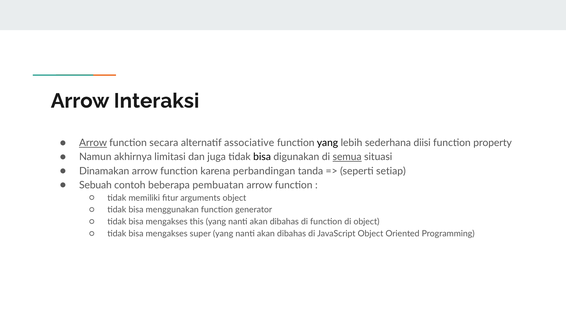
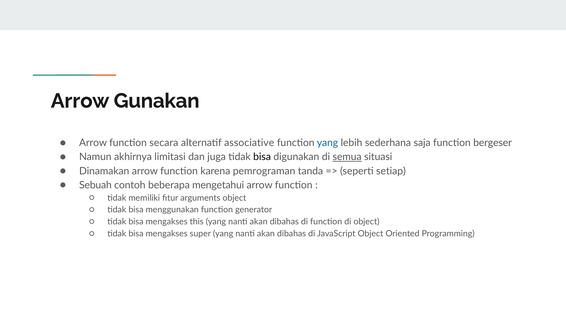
Interaksi: Interaksi -> Gunakan (157, 101)
Arrow underline: present -> none (93, 143)
yang colour: black -> blue (327, 143)
diisi: diisi -> saja (422, 143)
property: property -> bergeser (493, 143)
perbandingan: perbandingan -> pemrograman (264, 171)
pembuatan: pembuatan -> mengetahui (218, 185)
